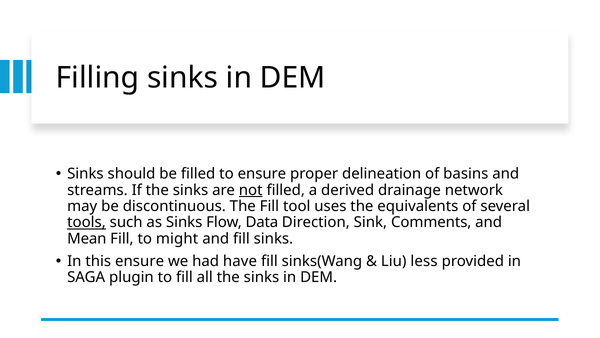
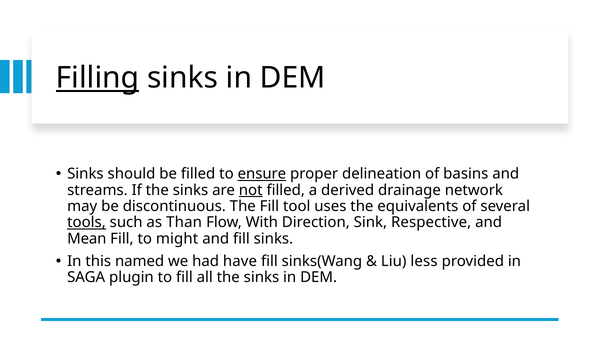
Filling underline: none -> present (98, 78)
ensure underline: none -> present (262, 174)
as Sinks: Sinks -> Than (184, 222)
Data: Data -> With (262, 222)
Comments: Comments -> Respective (431, 222)
this ensure: ensure -> named (140, 261)
